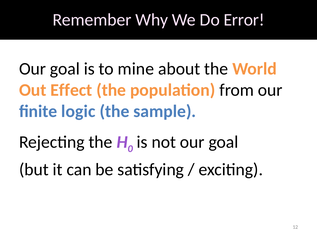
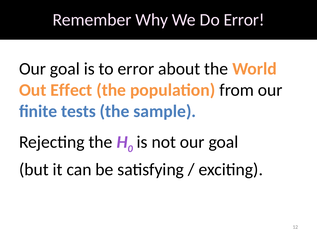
to mine: mine -> error (136, 69)
logic: logic -> tests (78, 111)
